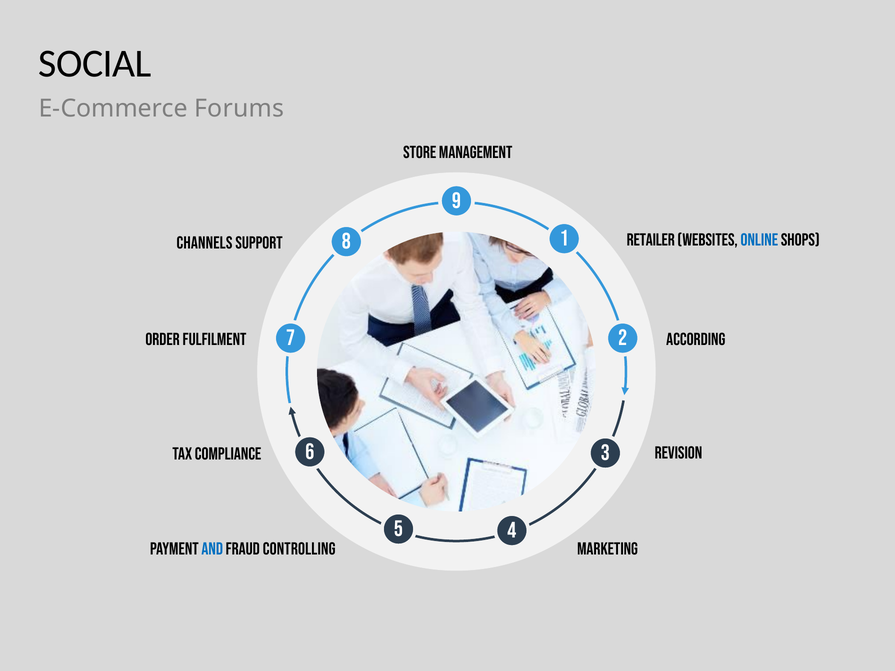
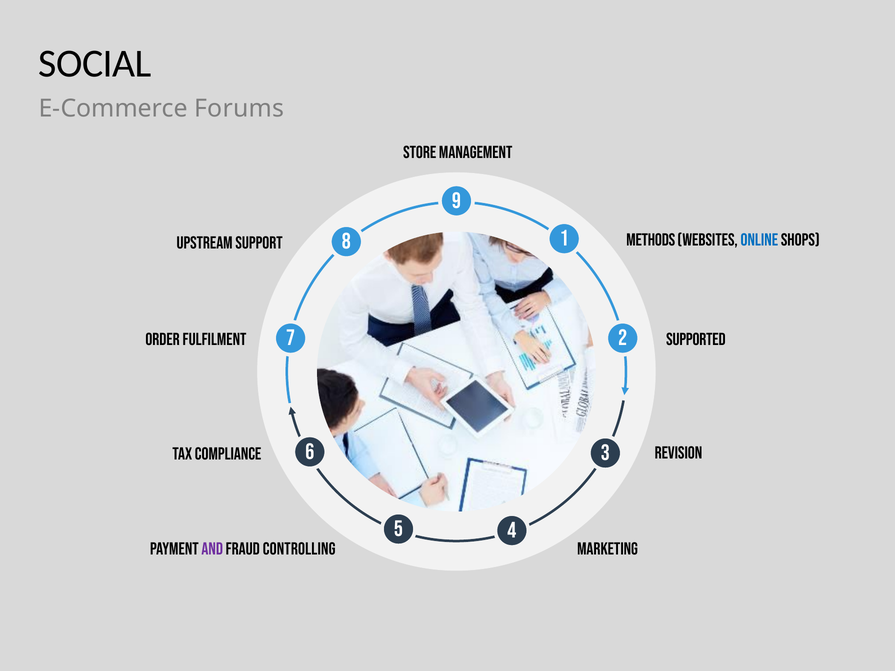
Retailer: Retailer -> Methods (651, 240)
Channels: Channels -> Upstream (205, 243)
According: According -> Supported (696, 339)
and colour: blue -> purple (212, 549)
